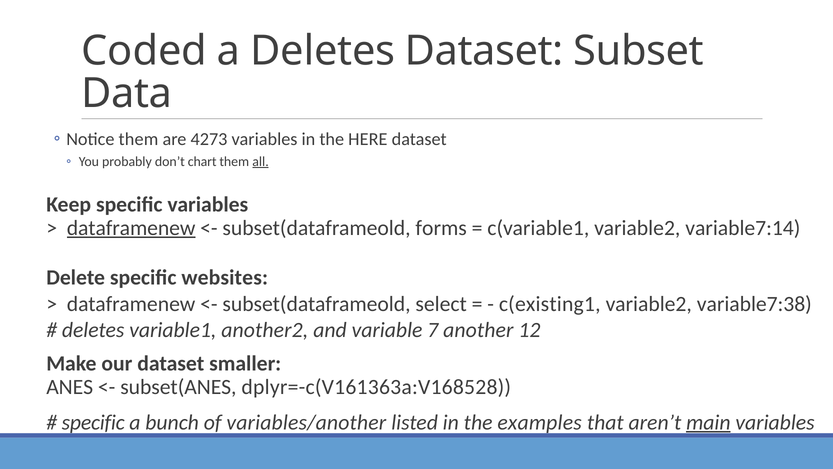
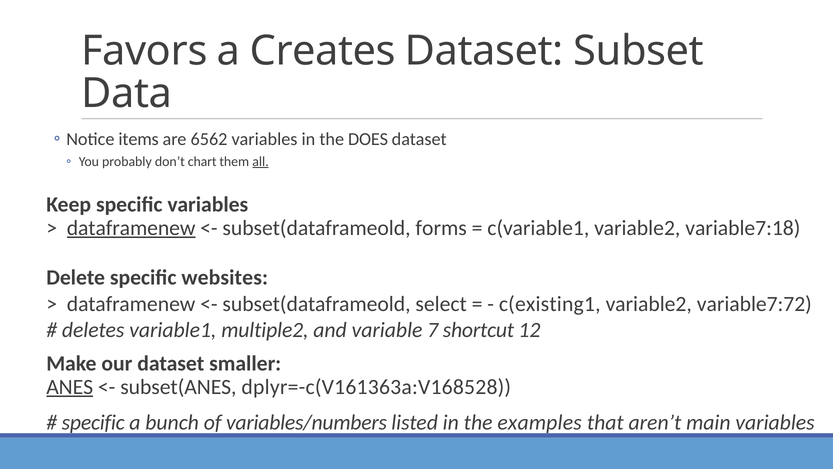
Coded: Coded -> Favors (144, 51)
a Deletes: Deletes -> Creates (323, 51)
Notice them: them -> items (139, 139)
4273: 4273 -> 6562 (209, 139)
HERE: HERE -> DOES (368, 139)
variable7:14: variable7:14 -> variable7:18 (743, 228)
variable7:38: variable7:38 -> variable7:72 (754, 304)
another2: another2 -> multiple2 (265, 330)
another: another -> shortcut (478, 330)
ANES underline: none -> present (70, 386)
variables/another: variables/another -> variables/numbers (307, 422)
main underline: present -> none (708, 422)
